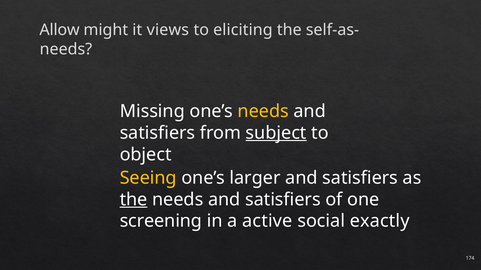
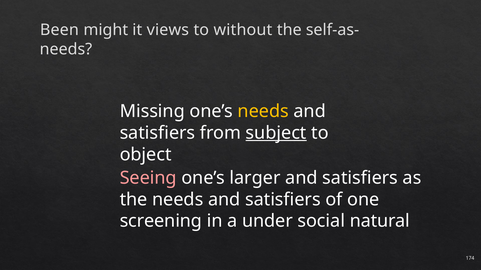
Allow: Allow -> Been (59, 30)
eliciting: eliciting -> without (243, 30)
Seeing colour: yellow -> pink (148, 178)
the underline: present -> none (134, 200)
active: active -> under (267, 222)
exactly: exactly -> natural (380, 222)
